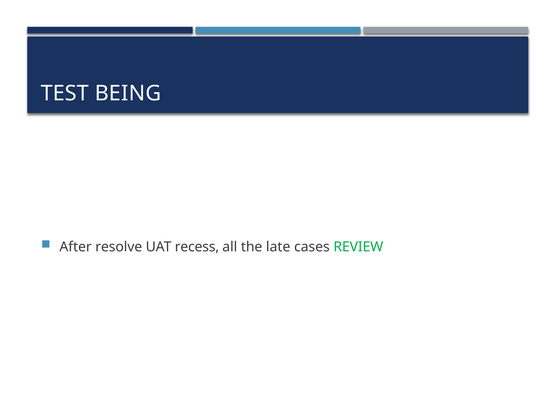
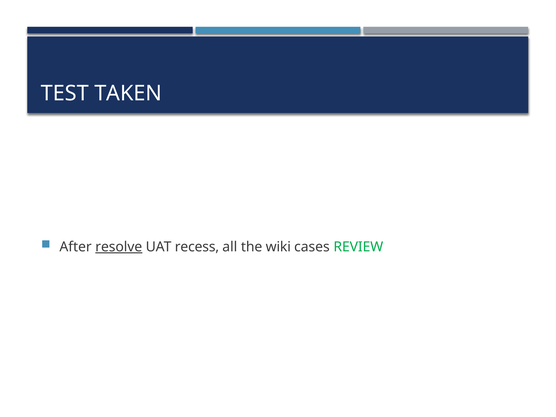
BEING: BEING -> TAKEN (128, 93)
resolve underline: none -> present (119, 247)
late: late -> wiki (278, 247)
